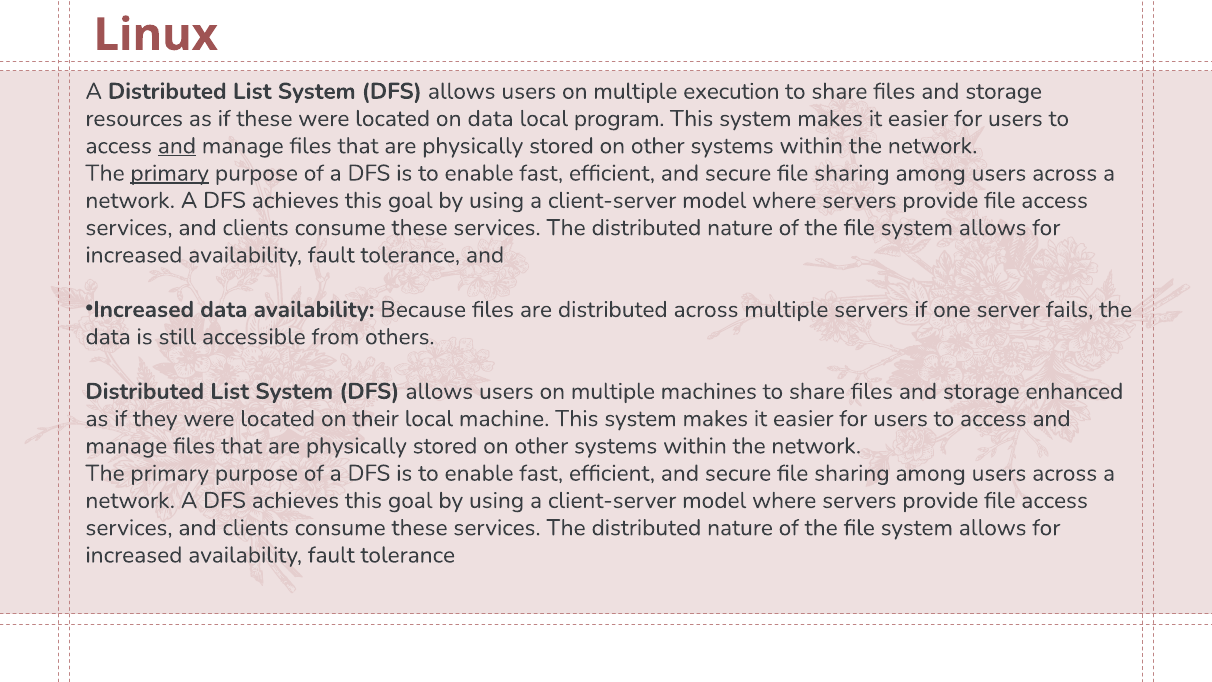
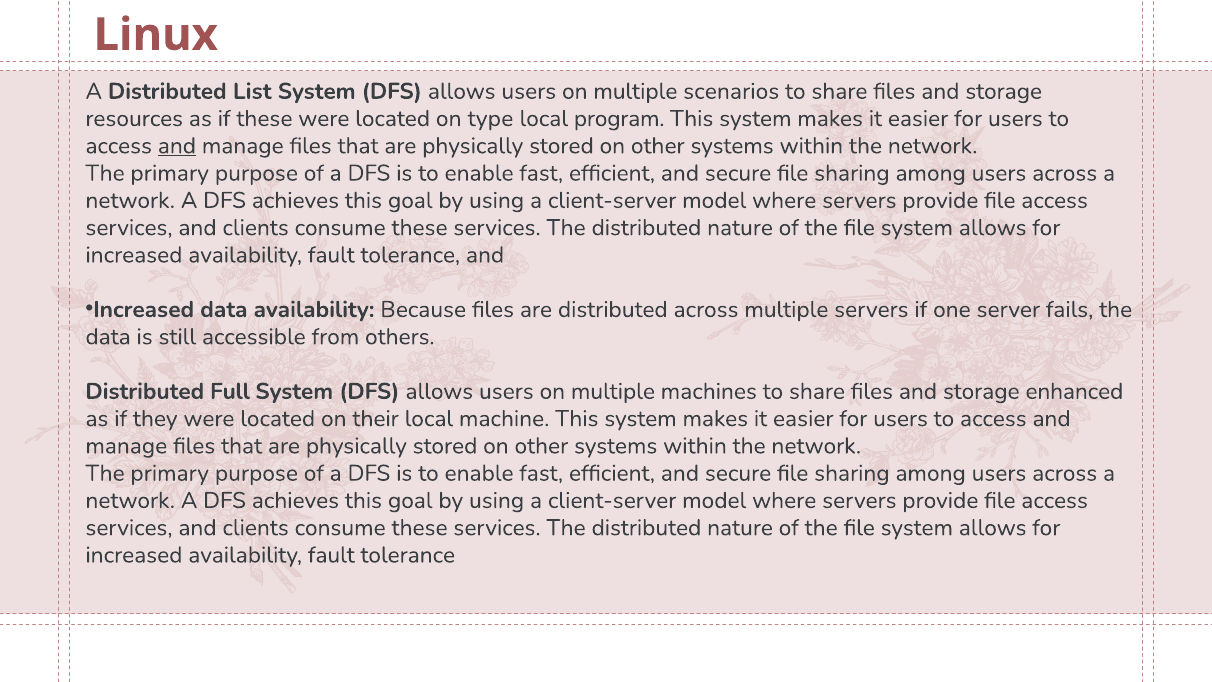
execution: execution -> scenarios (731, 91)
on data: data -> type (490, 119)
primary underline: present -> none (170, 173)
List: List -> Full (230, 391)
